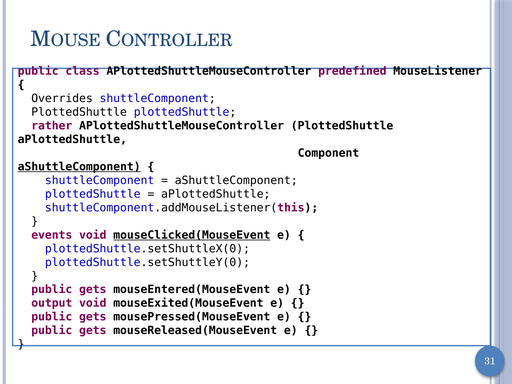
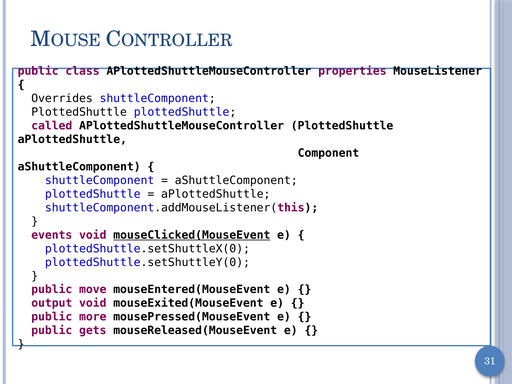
predefined: predefined -> properties (352, 71)
rather: rather -> called (52, 126)
aShuttleComponent underline: present -> none (79, 167)
gets: gets -> move (93, 290)
gets: gets -> more (93, 317)
